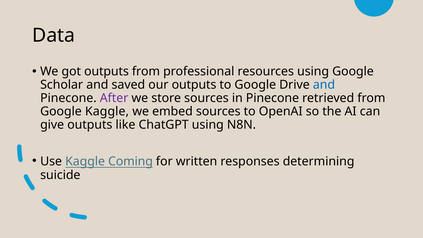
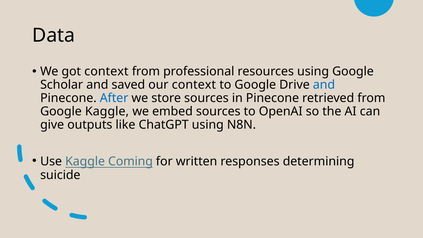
got outputs: outputs -> context (106, 71)
our outputs: outputs -> context (194, 85)
After colour: purple -> blue (114, 98)
